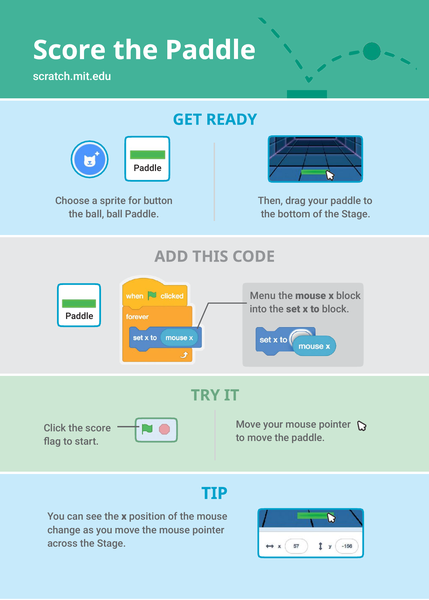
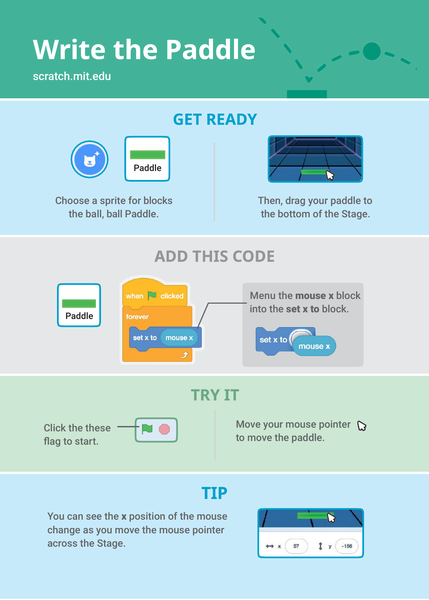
Score: Score -> Write (69, 50)
button: button -> blocks (158, 201)
the score: score -> these (98, 429)
